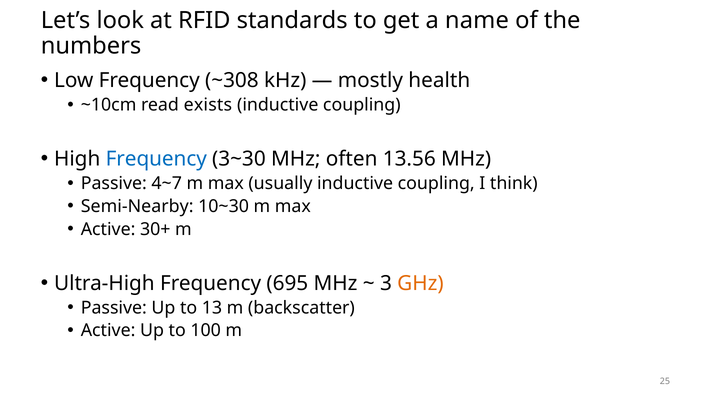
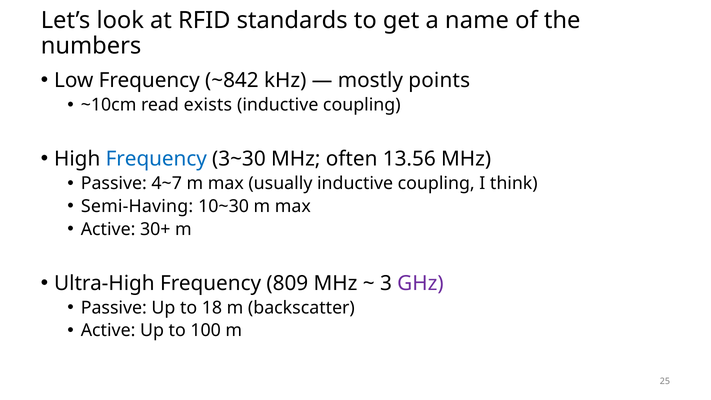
~308: ~308 -> ~842 (232, 80)
health: health -> points (439, 80)
Semi-Nearby: Semi-Nearby -> Semi-Having (137, 206)
695: 695 -> 809 (287, 283)
GHz colour: orange -> purple (420, 283)
13: 13 -> 18 (212, 308)
